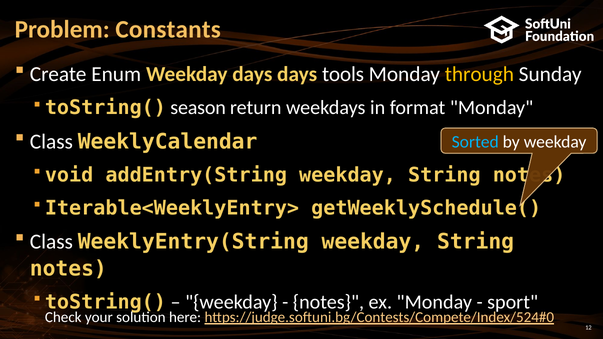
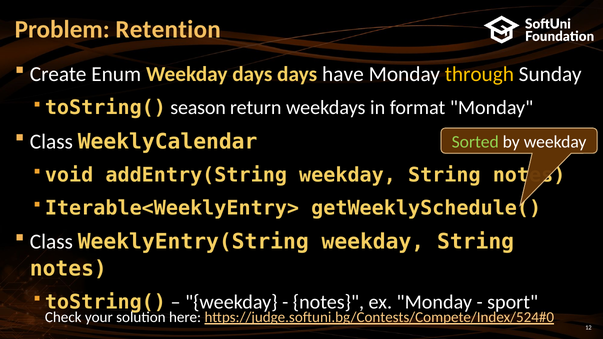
Constants: Constants -> Retention (168, 29)
tools: tools -> have (343, 74)
Sorted colour: light blue -> light green (475, 142)
